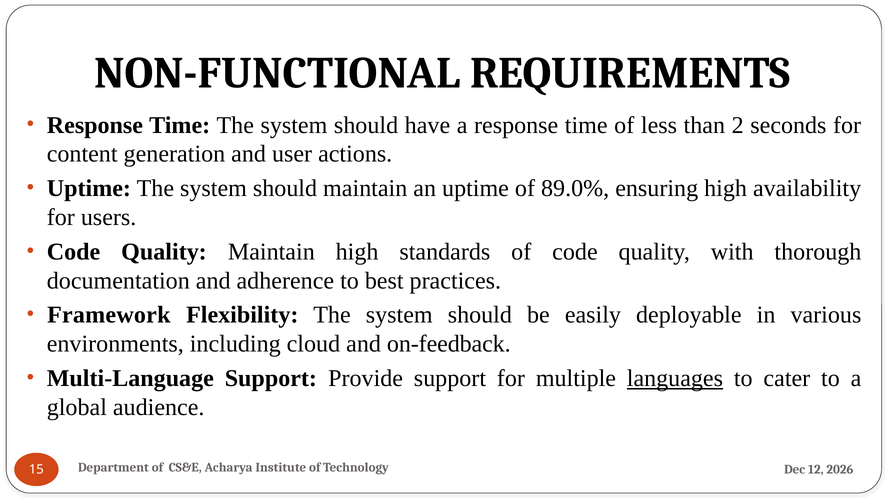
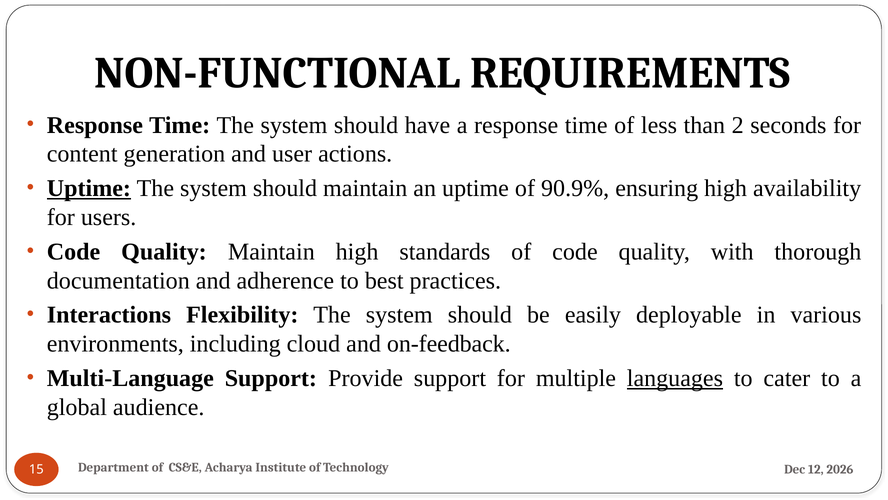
Uptime underline: none -> present (89, 188)
89.0%: 89.0% -> 90.9% (575, 188)
Framework: Framework -> Interactions (109, 315)
